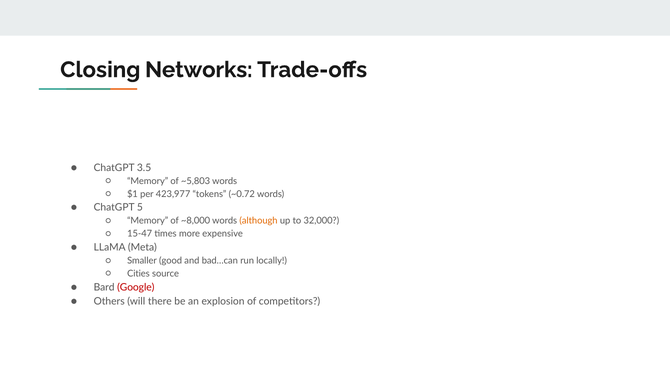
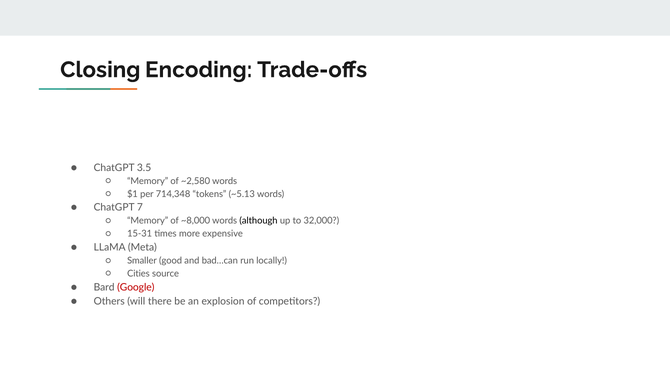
Networks: Networks -> Encoding (199, 70)
~5,803: ~5,803 -> ~2,580 (196, 181)
423,977: 423,977 -> 714,348 (173, 194)
~0.72: ~0.72 -> ~5.13 (242, 194)
5: 5 -> 7 (140, 208)
although colour: orange -> black (259, 221)
15-47: 15-47 -> 15-31 (140, 234)
